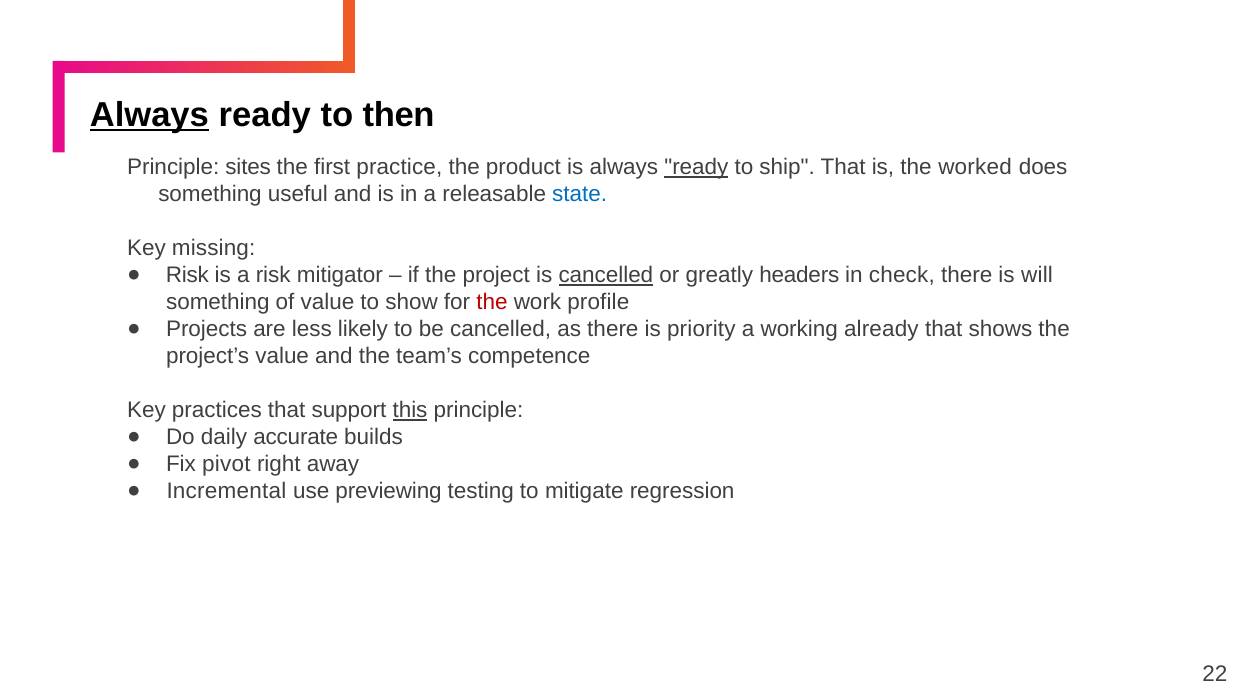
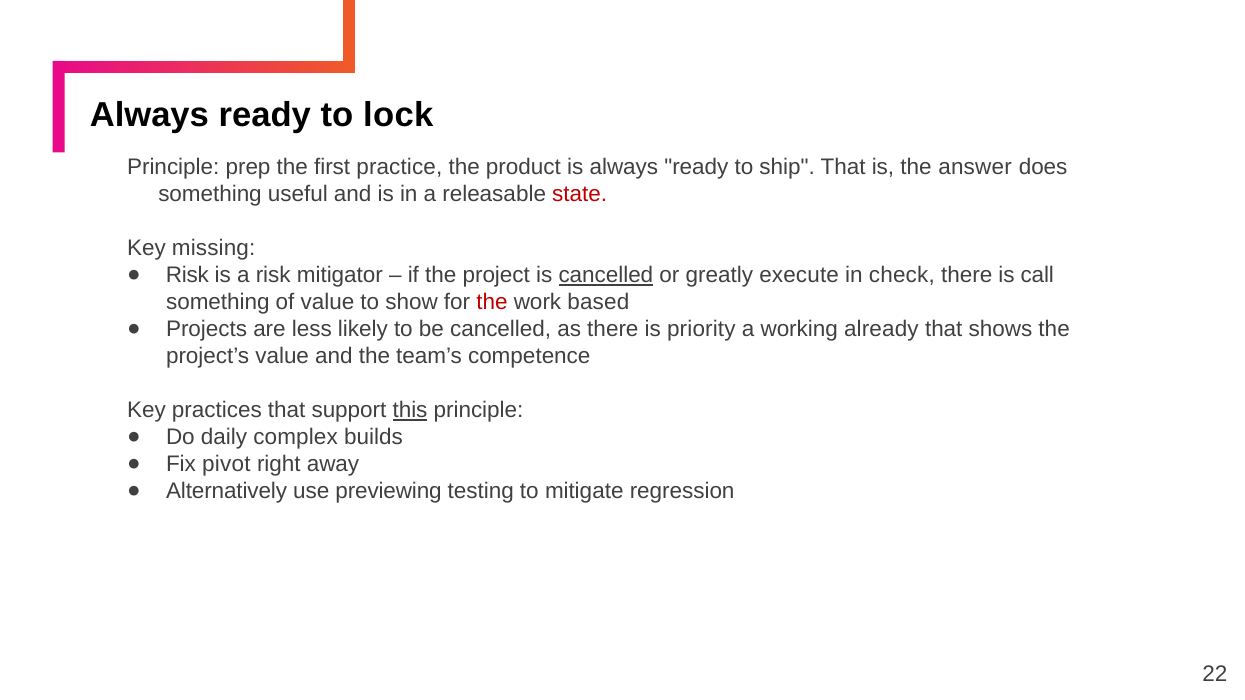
Always underline: present -> none (149, 115)
then: then -> lock (398, 115)
sites: sites -> prep (248, 168)
ready underline: present -> none (696, 168)
worked: worked -> answer (975, 168)
state colour: blue -> red (580, 195)
headers: headers -> execute (799, 276)
will: will -> call (1037, 276)
profile: profile -> based (598, 303)
accurate: accurate -> complex (296, 438)
Incremental: Incremental -> Alternatively (227, 492)
